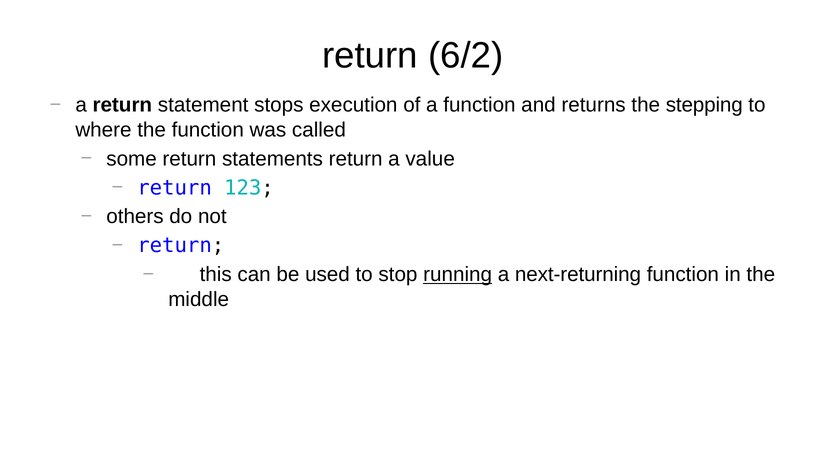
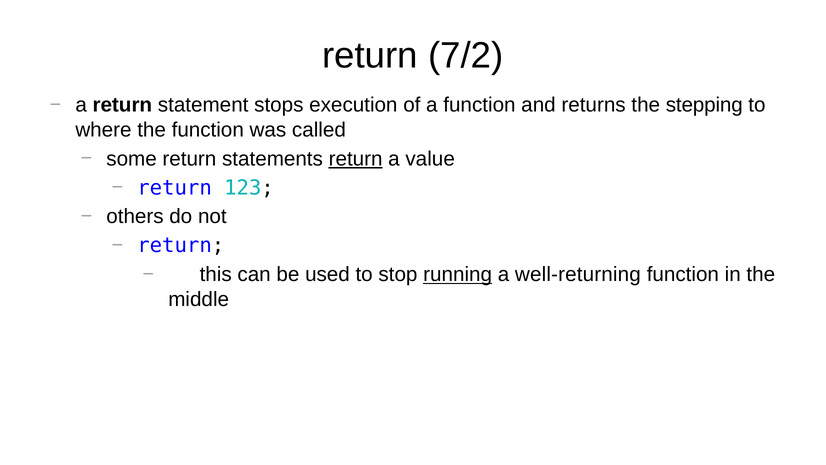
6/2: 6/2 -> 7/2 (466, 56)
return underline: none -> present (356, 159)
next-returning: next-returning -> well-returning (578, 274)
